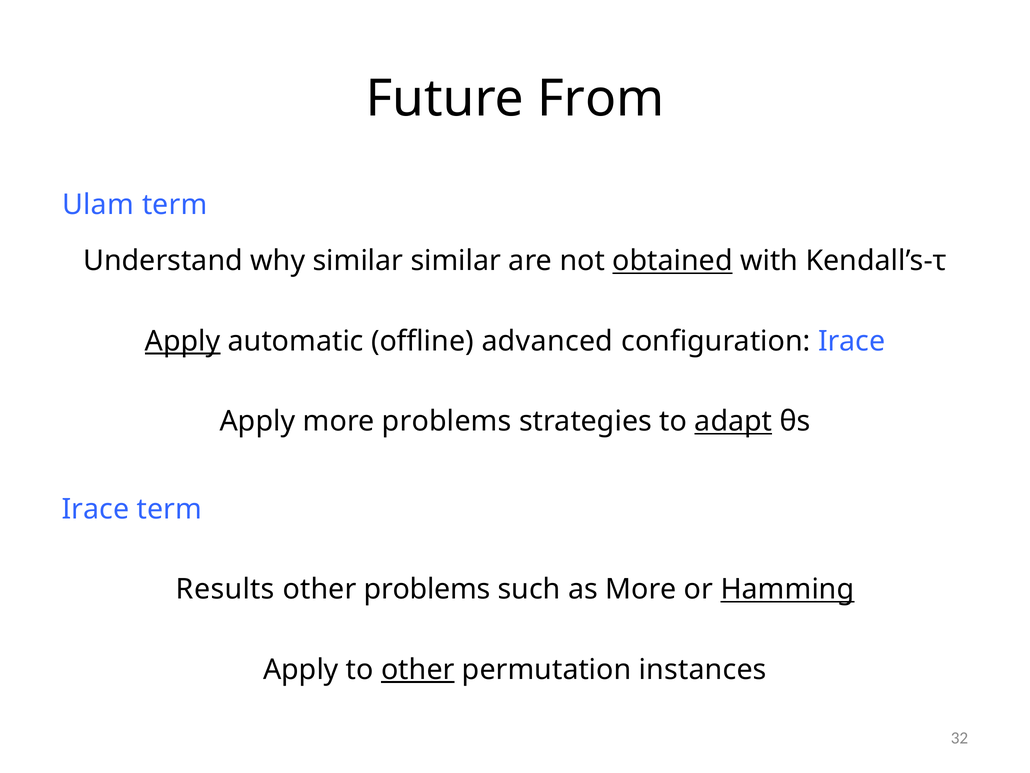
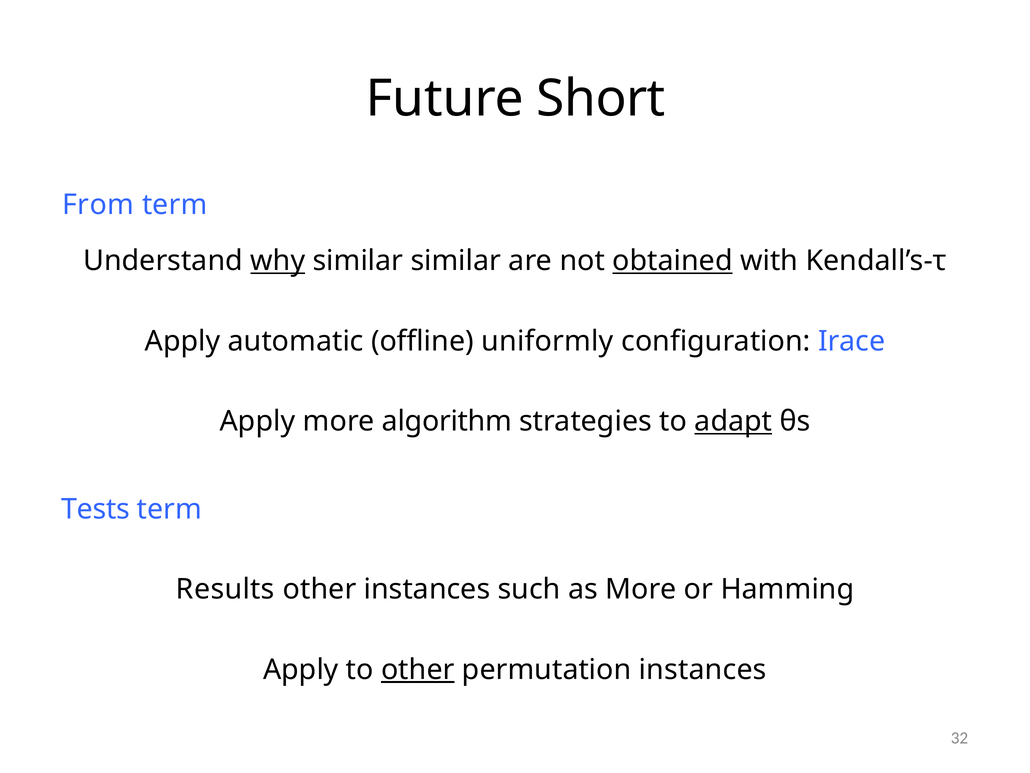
From: From -> Short (601, 99)
Ulam: Ulam -> From (98, 205)
why underline: none -> present (278, 261)
Apply underline: present -> none (183, 341)
advanced: advanced -> uniformly (547, 341)
more problems: problems -> algorithm (447, 421)
Irace: Irace -> Tests (96, 509)
other problems: problems -> instances (427, 589)
Hamming underline: present -> none (787, 589)
